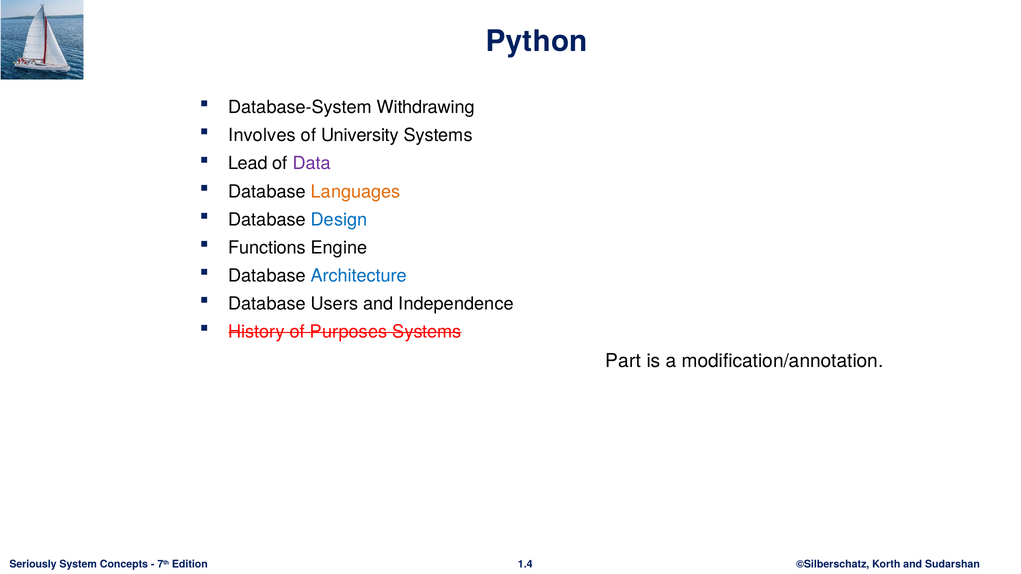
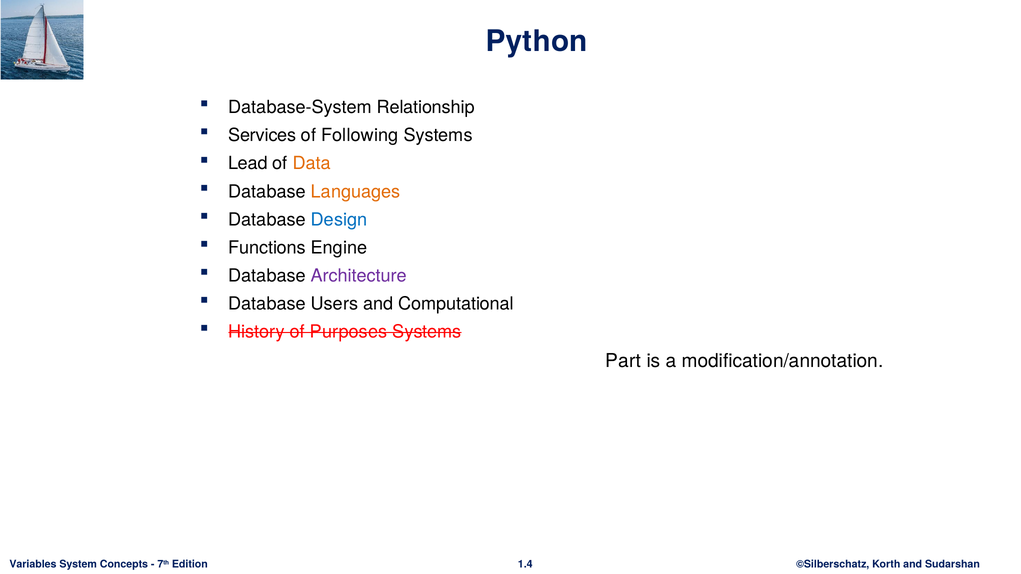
Withdrawing: Withdrawing -> Relationship (426, 108)
Involves: Involves -> Services (262, 136)
University: University -> Following (360, 136)
Data colour: purple -> orange (312, 164)
Architecture colour: blue -> purple (359, 276)
Independence: Independence -> Computational (456, 304)
Seriously: Seriously -> Variables (33, 565)
